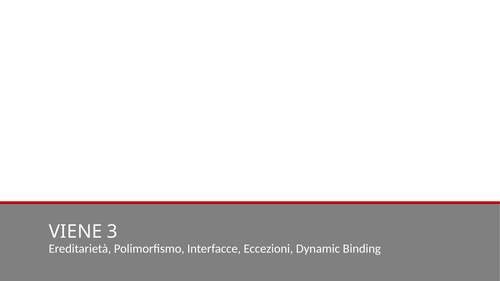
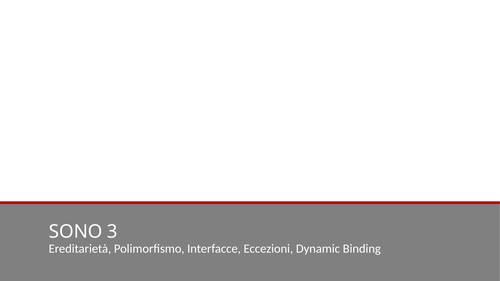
VIENE: VIENE -> SONO (76, 232)
